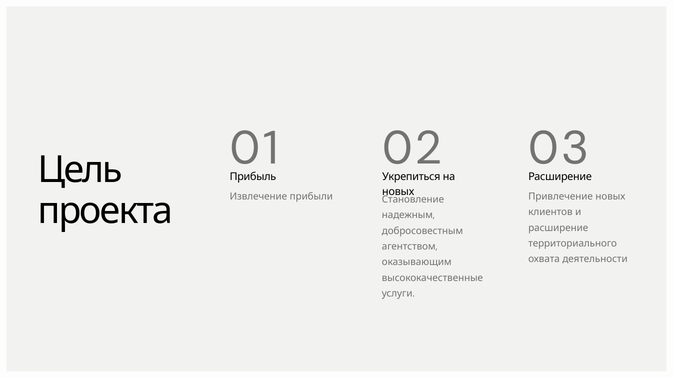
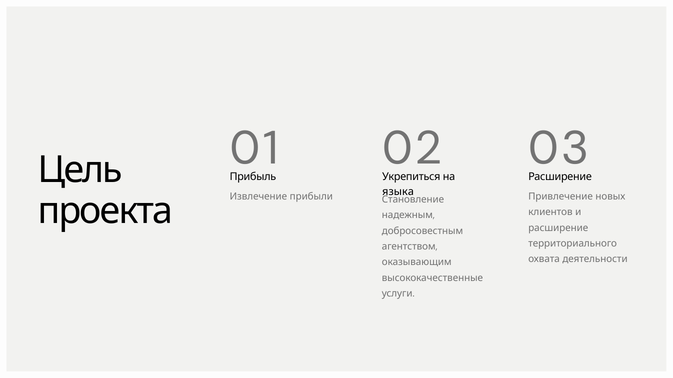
новых: новых -> языка (398, 192)
